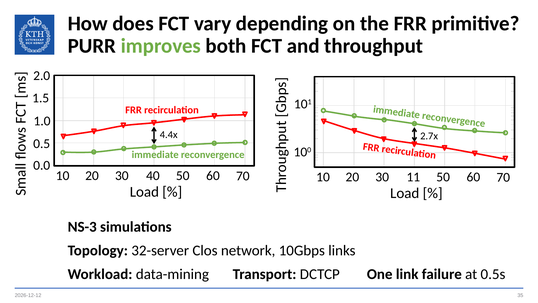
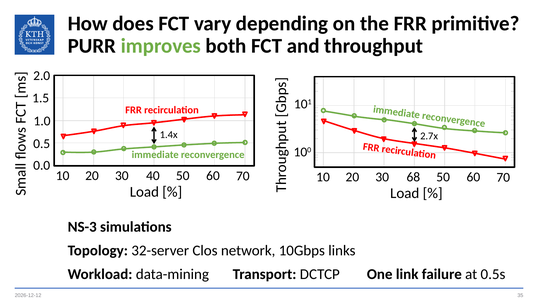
4.4x: 4.4x -> 1.4x (169, 135)
11: 11 -> 68 (413, 177)
